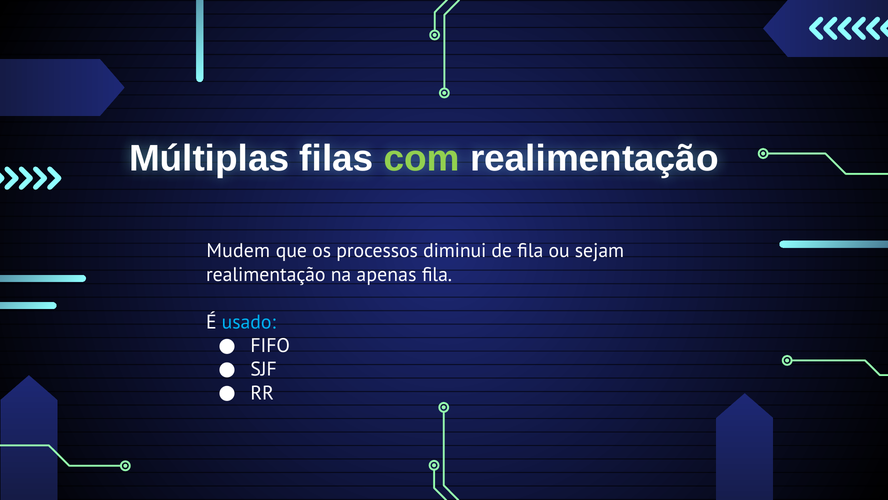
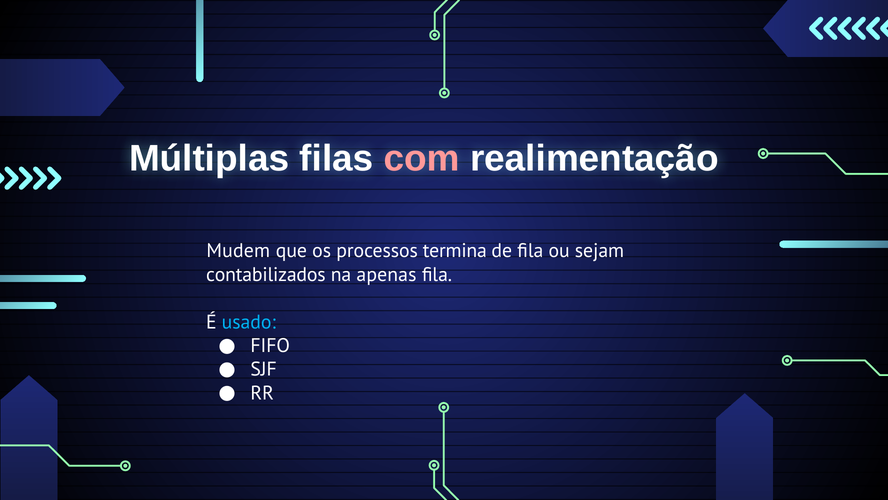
com colour: light green -> pink (422, 158)
diminui: diminui -> termina (455, 251)
realimentação: realimentação -> contabilizados (266, 274)
